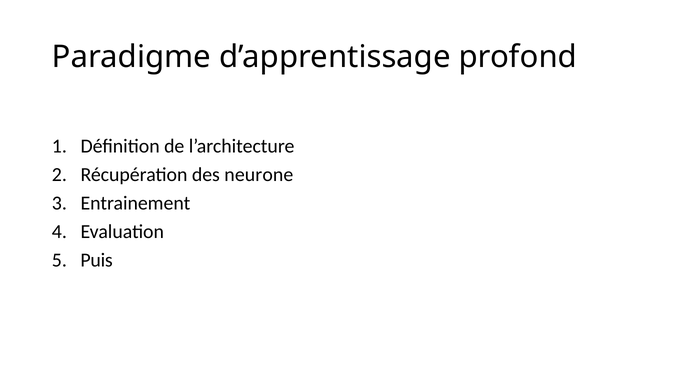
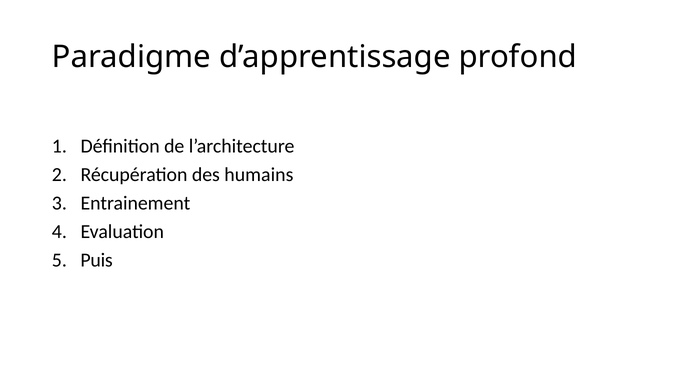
neurone: neurone -> humains (259, 174)
